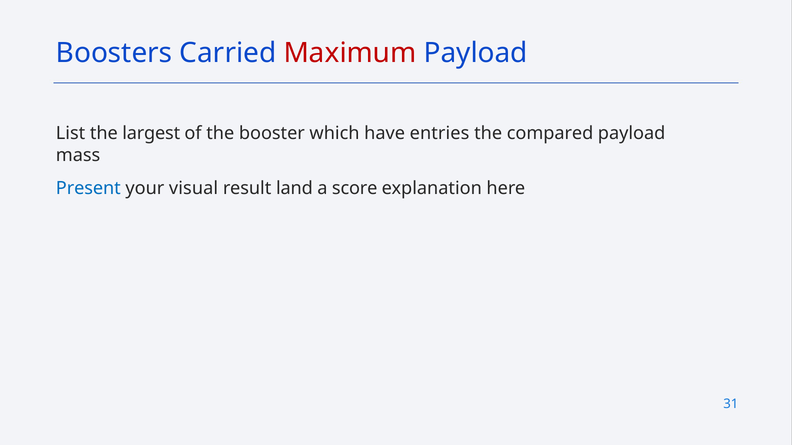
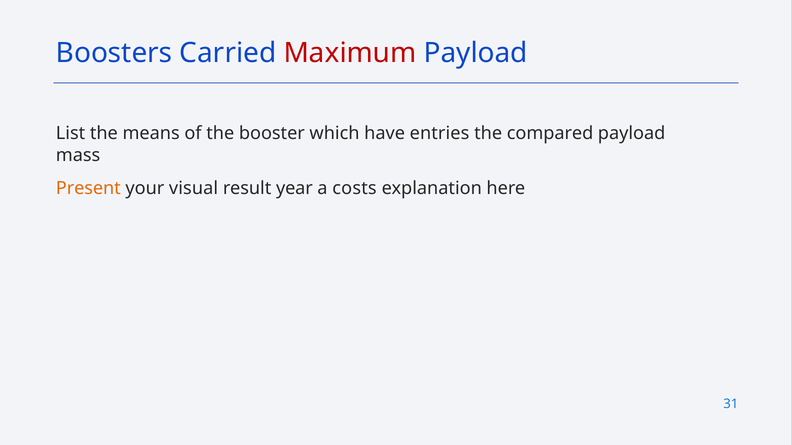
largest: largest -> means (151, 134)
Present colour: blue -> orange (88, 189)
land: land -> year (294, 189)
score: score -> costs (355, 189)
